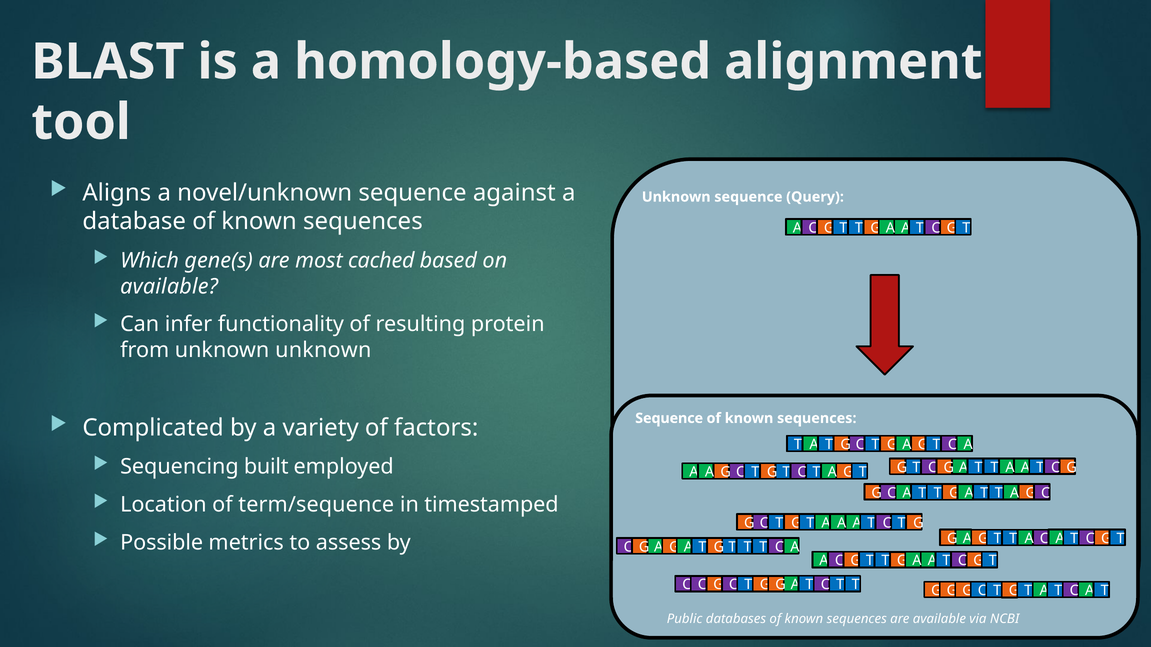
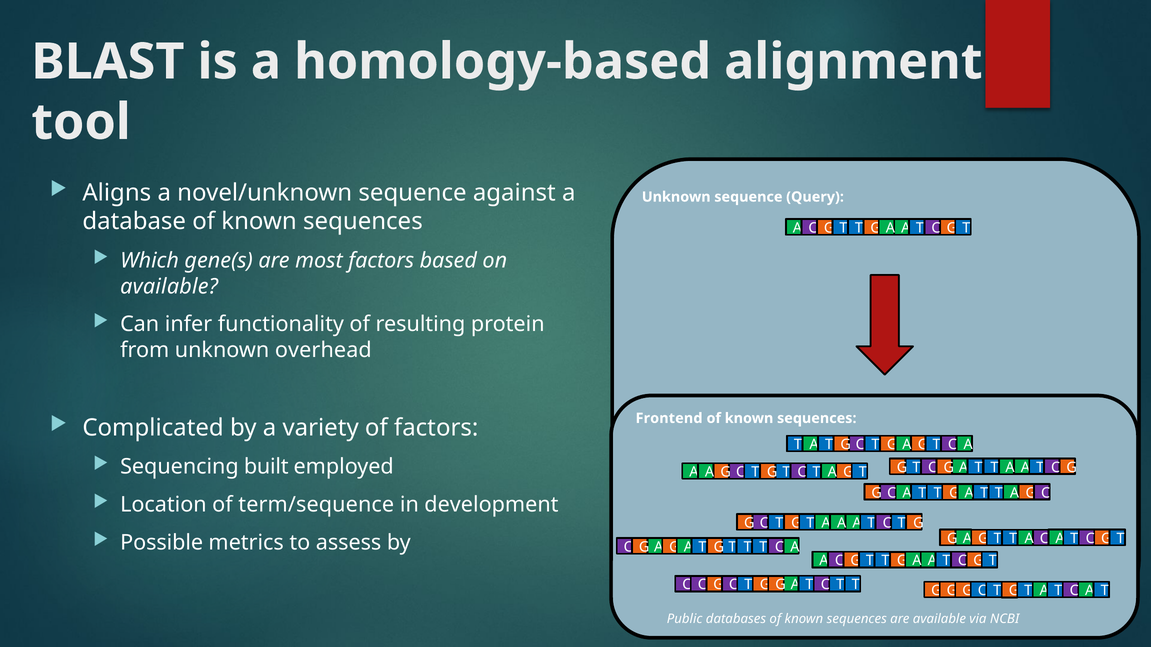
most cached: cached -> factors (381, 261)
unknown unknown: unknown -> overhead (323, 350)
Sequence: Sequence -> Frontend (669, 419)
timestamped: timestamped -> development (491, 505)
